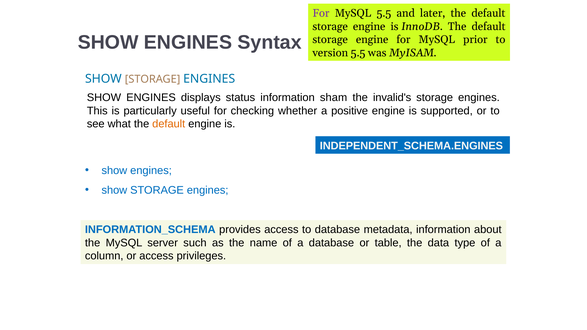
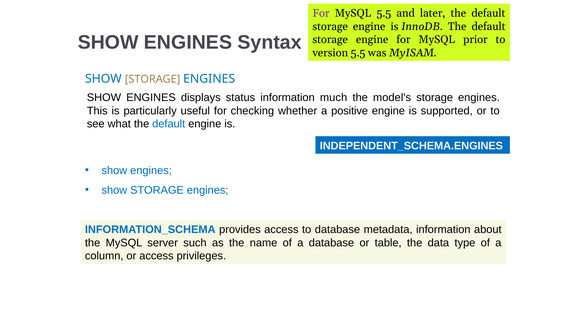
sham: sham -> much (334, 98)
invalid's: invalid's -> model's (392, 98)
default colour: orange -> blue (169, 124)
